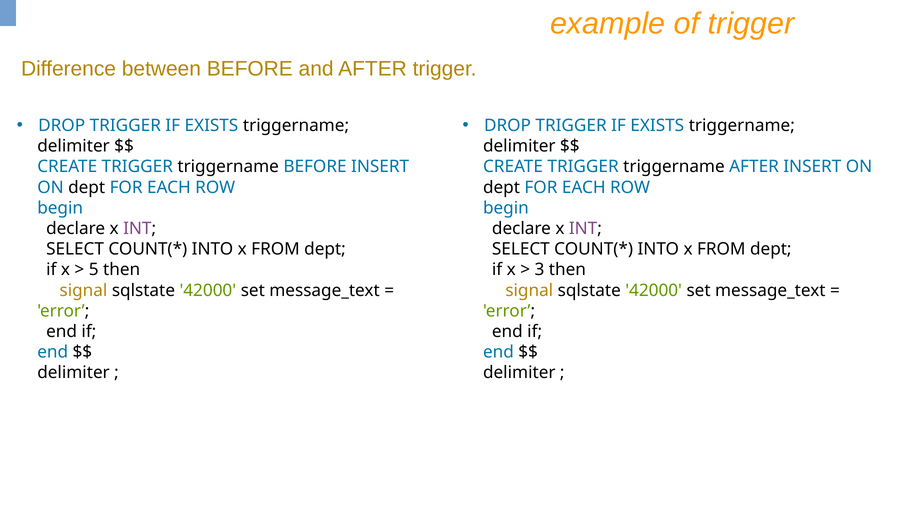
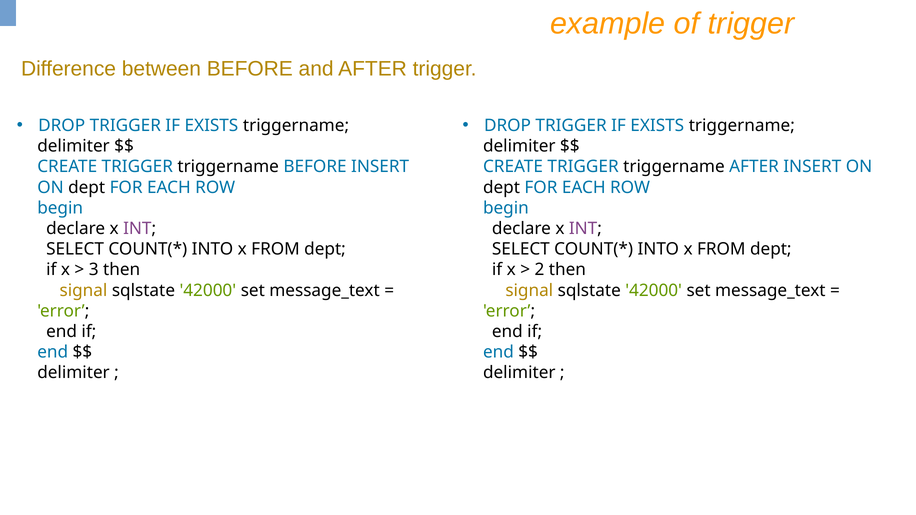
5: 5 -> 3 (94, 270)
3: 3 -> 2 (539, 270)
